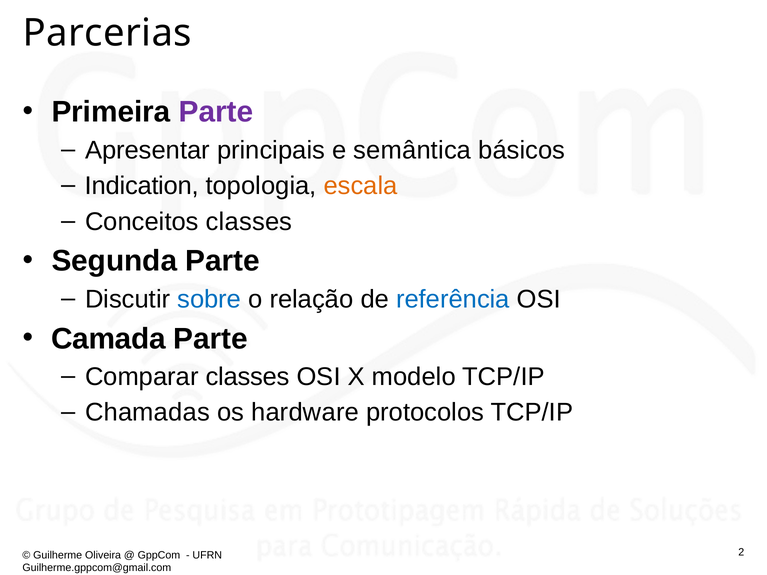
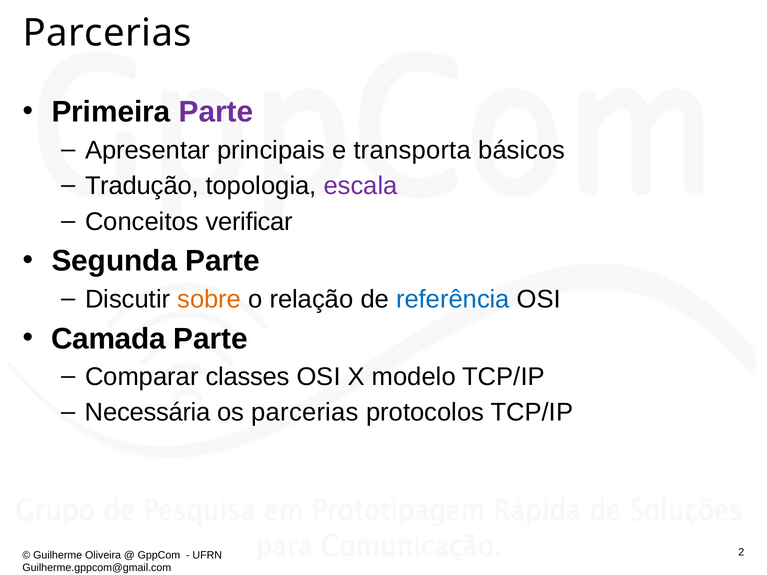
semântica: semântica -> transporta (412, 150)
Indication: Indication -> Tradução (142, 186)
escala colour: orange -> purple (361, 186)
Conceitos classes: classes -> verificar (249, 222)
sobre colour: blue -> orange (209, 299)
Chamadas: Chamadas -> Necessária (148, 413)
os hardware: hardware -> parcerias (305, 413)
